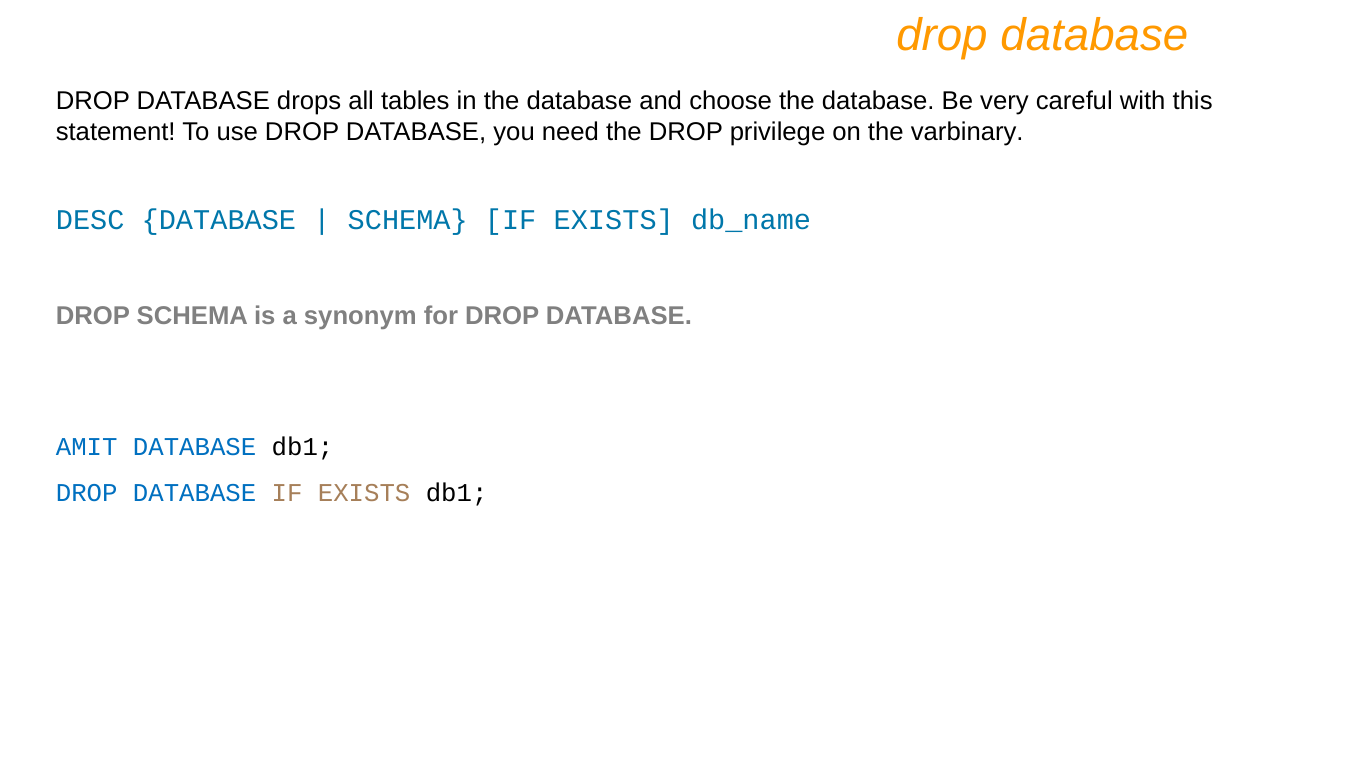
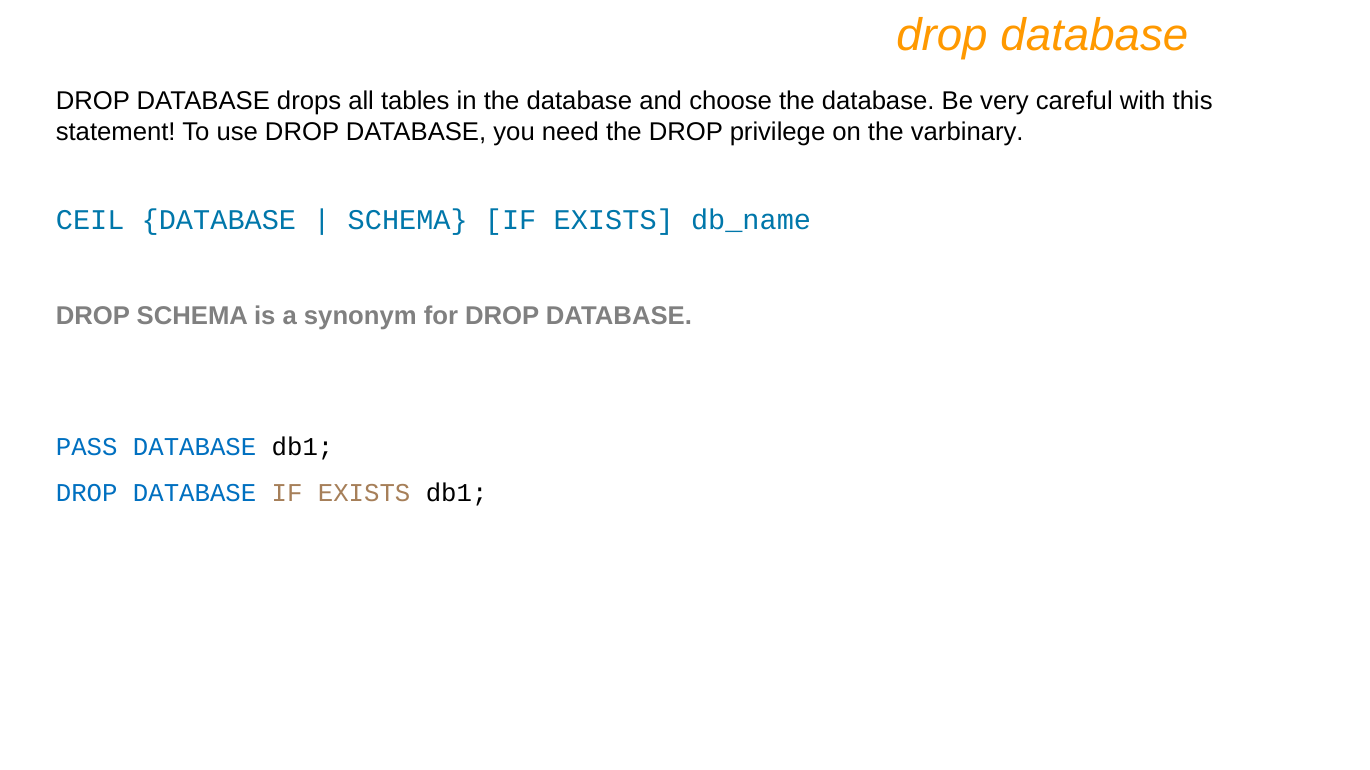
DESC: DESC -> CEIL (90, 220)
AMIT: AMIT -> PASS (87, 447)
